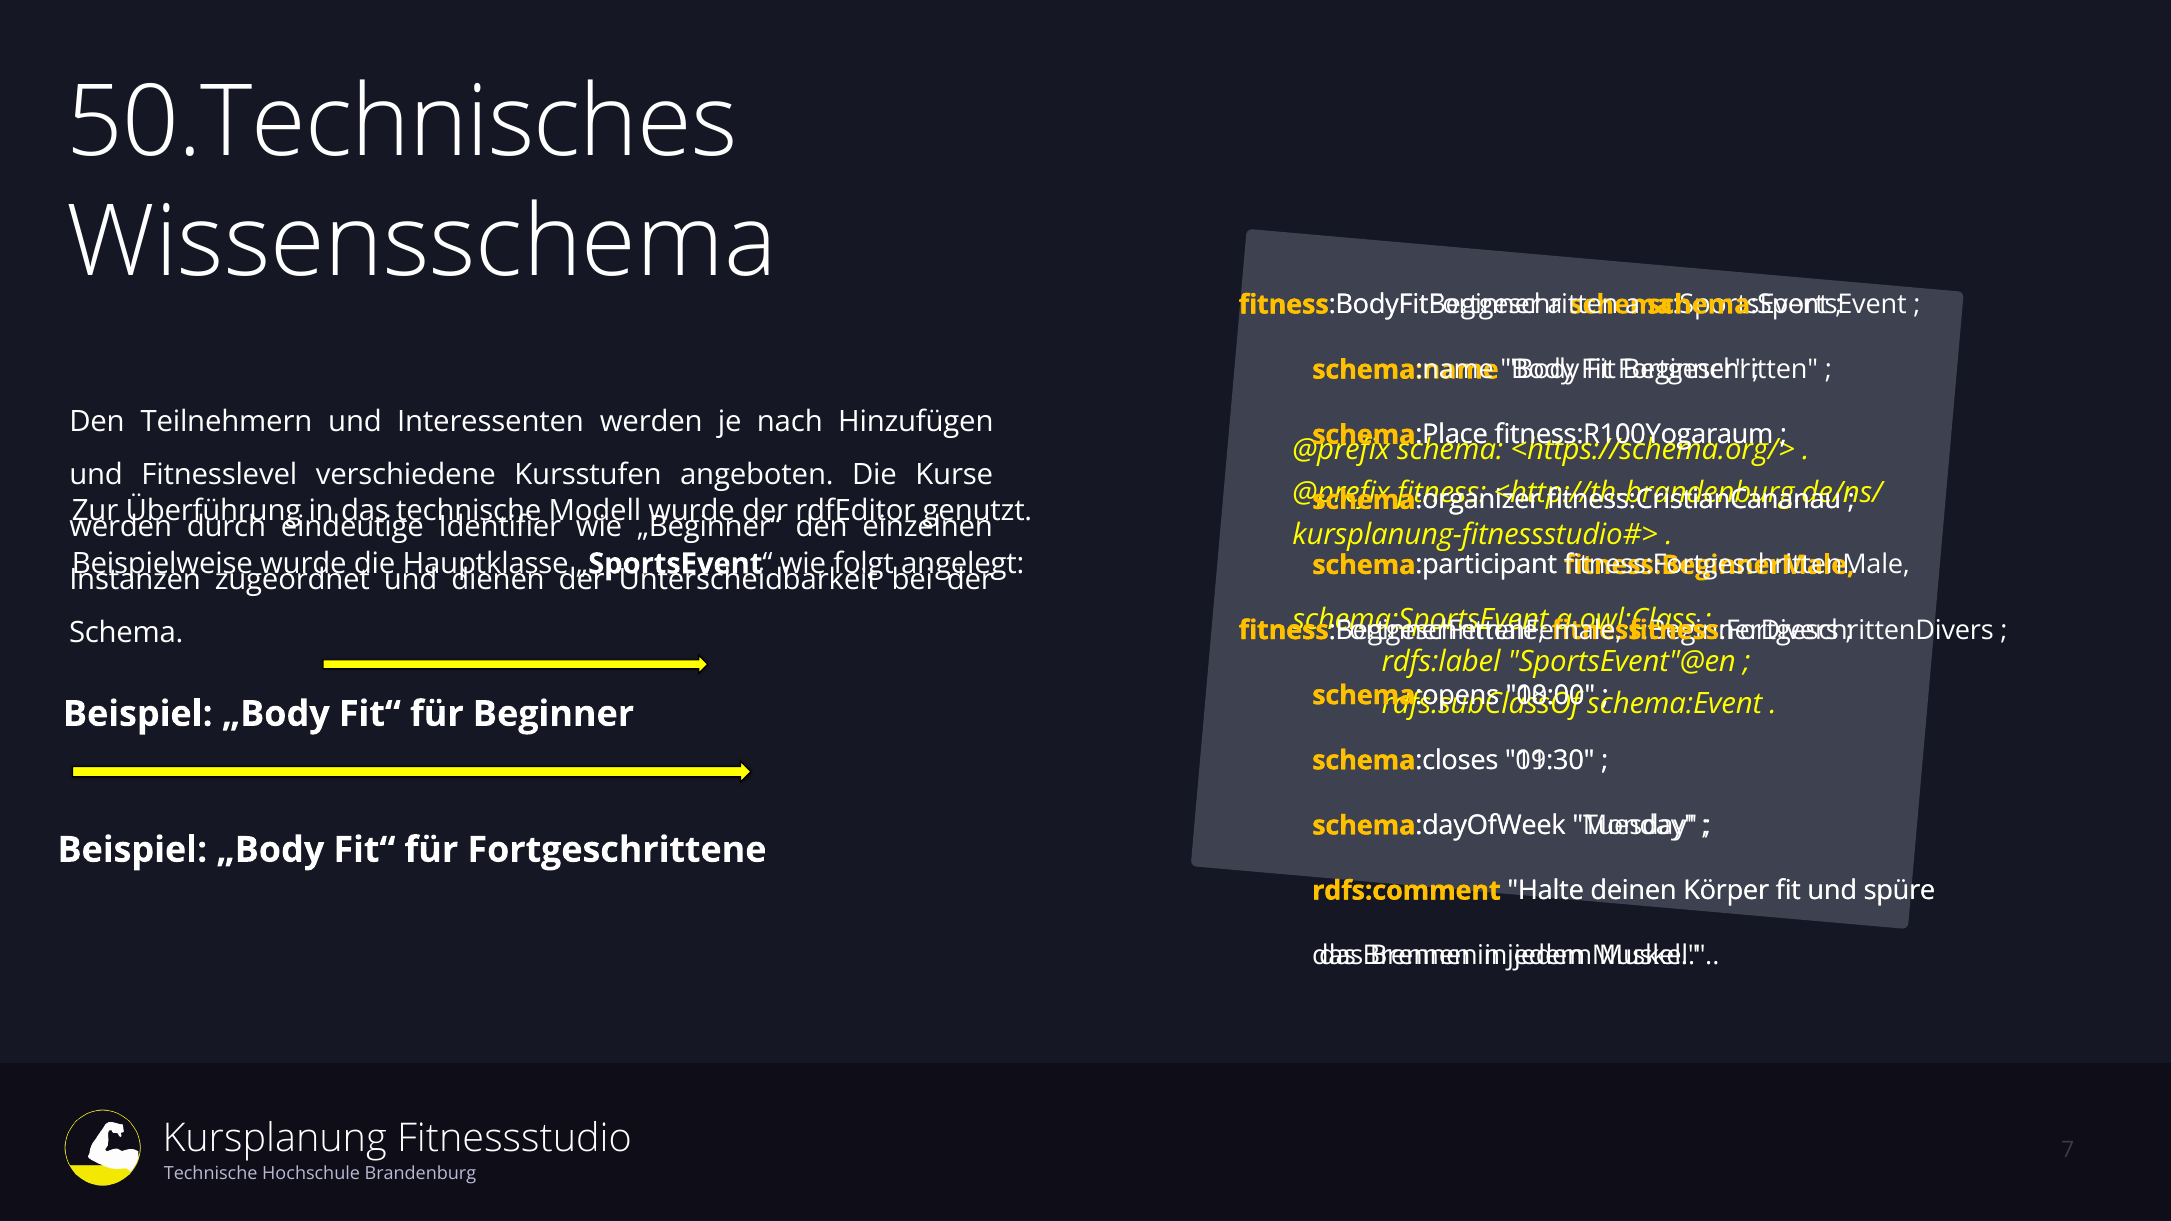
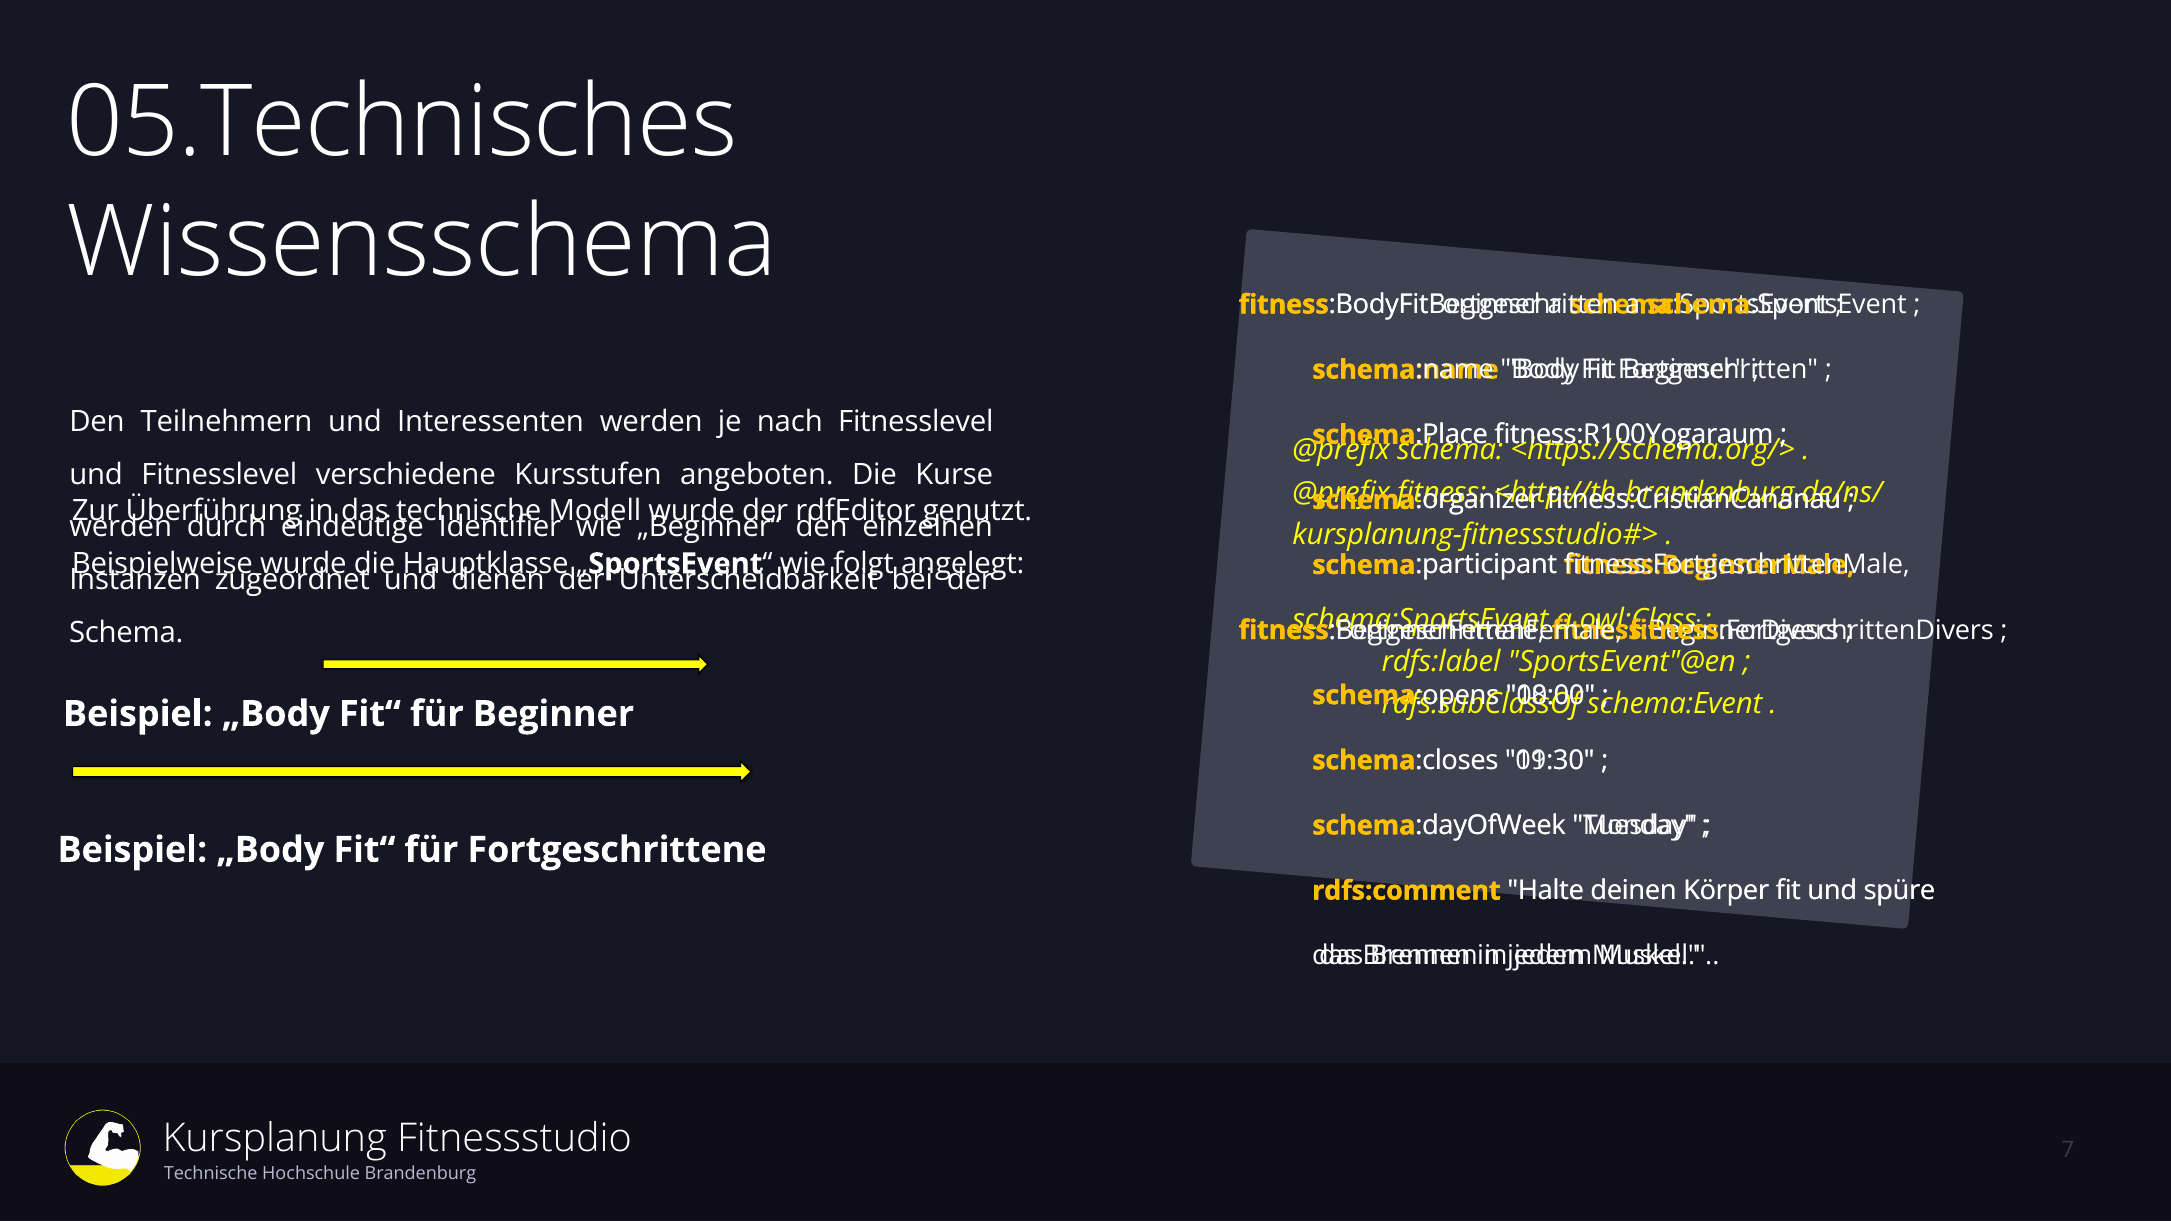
50.Technisches: 50.Technisches -> 05.Technisches (402, 123)
nach Hinzufügen: Hinzufügen -> Fitnesslevel (916, 422)
